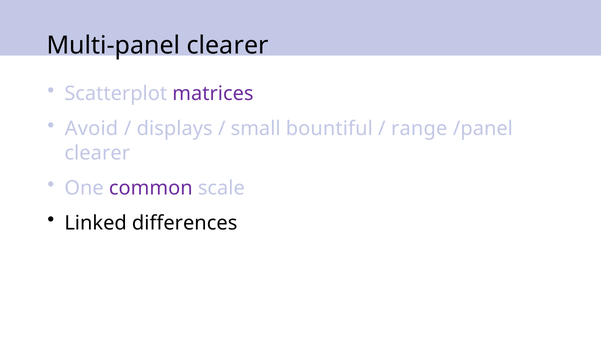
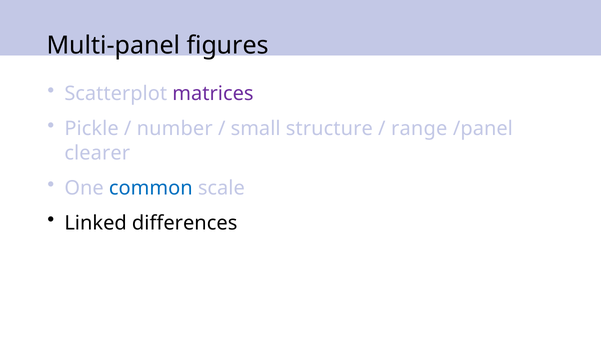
Multi-panel clearer: clearer -> figures (228, 46)
Avoid: Avoid -> Pickle (92, 129)
displays: displays -> number (175, 129)
bountiful: bountiful -> structure (329, 129)
common colour: purple -> blue (151, 188)
